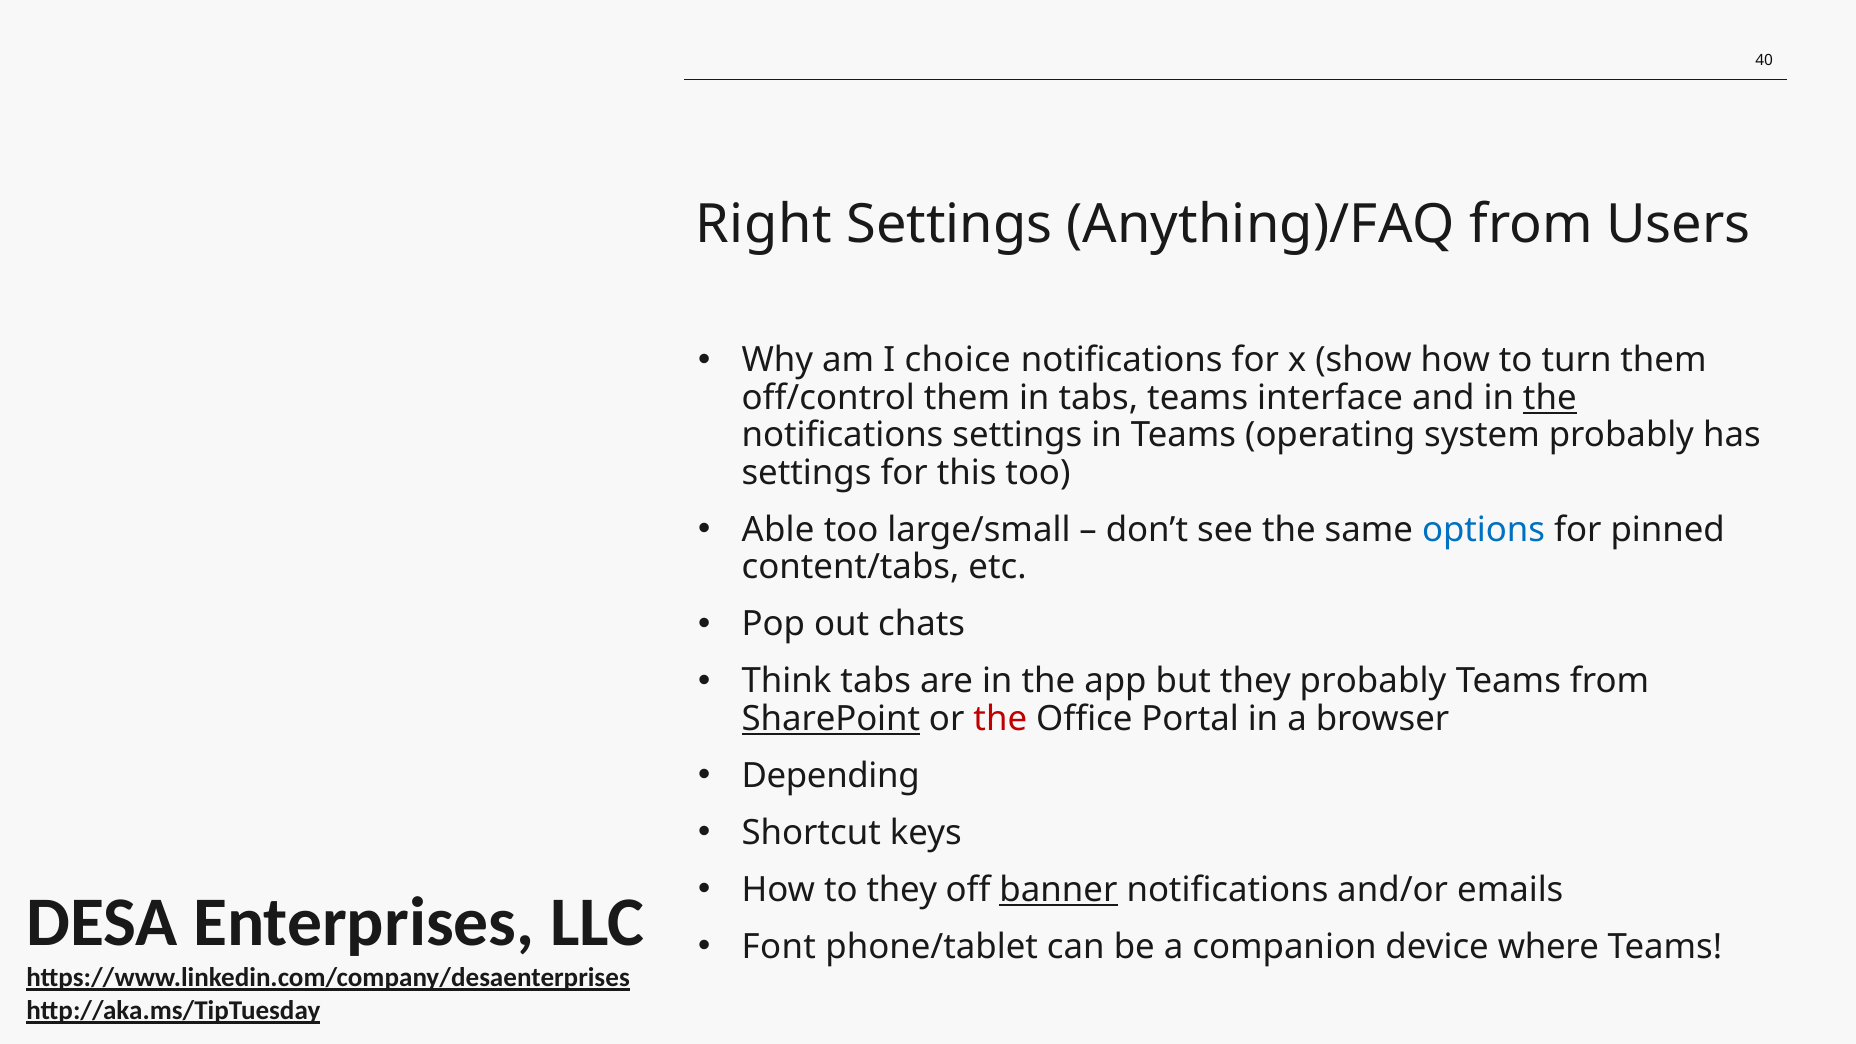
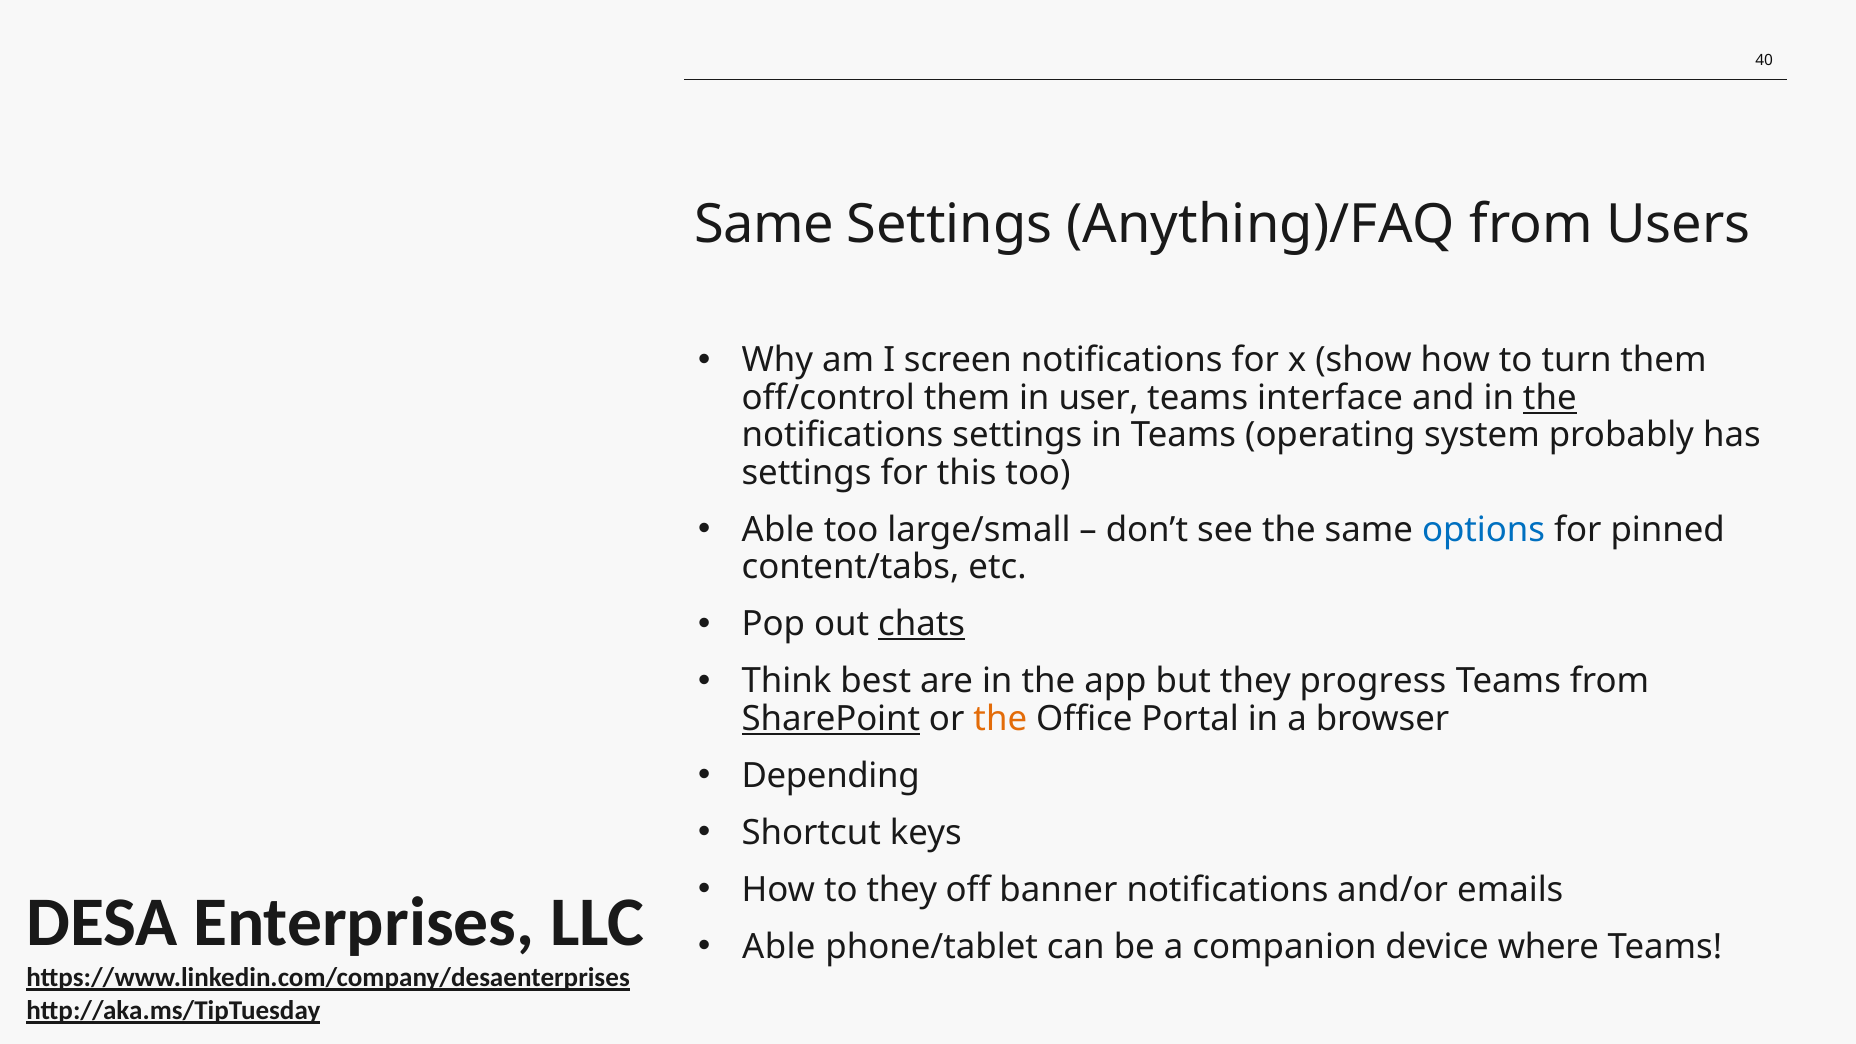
Right: Right -> Same (764, 224)
choice: choice -> screen (958, 360)
in tabs: tabs -> user (1099, 398)
chats underline: none -> present (922, 624)
Think tabs: tabs -> best (876, 681)
they probably: probably -> progress (1373, 681)
the colour: red -> orange (1000, 719)
banner underline: present -> none (1058, 890)
Font: Font -> Able (779, 947)
